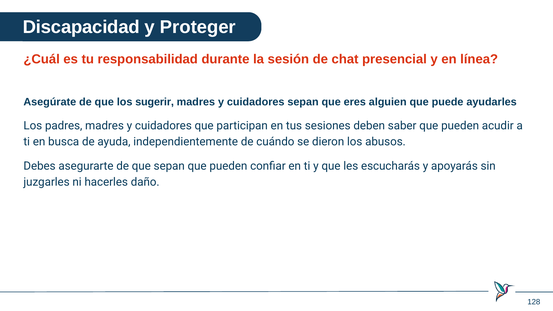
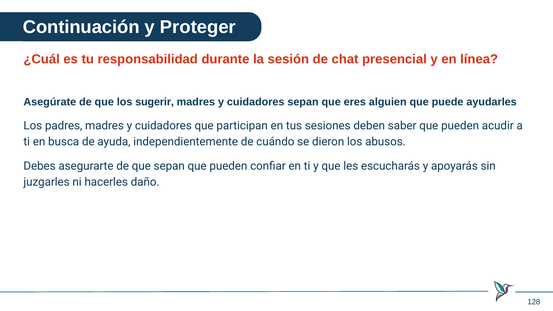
Discapacidad: Discapacidad -> Continuación (81, 27)
